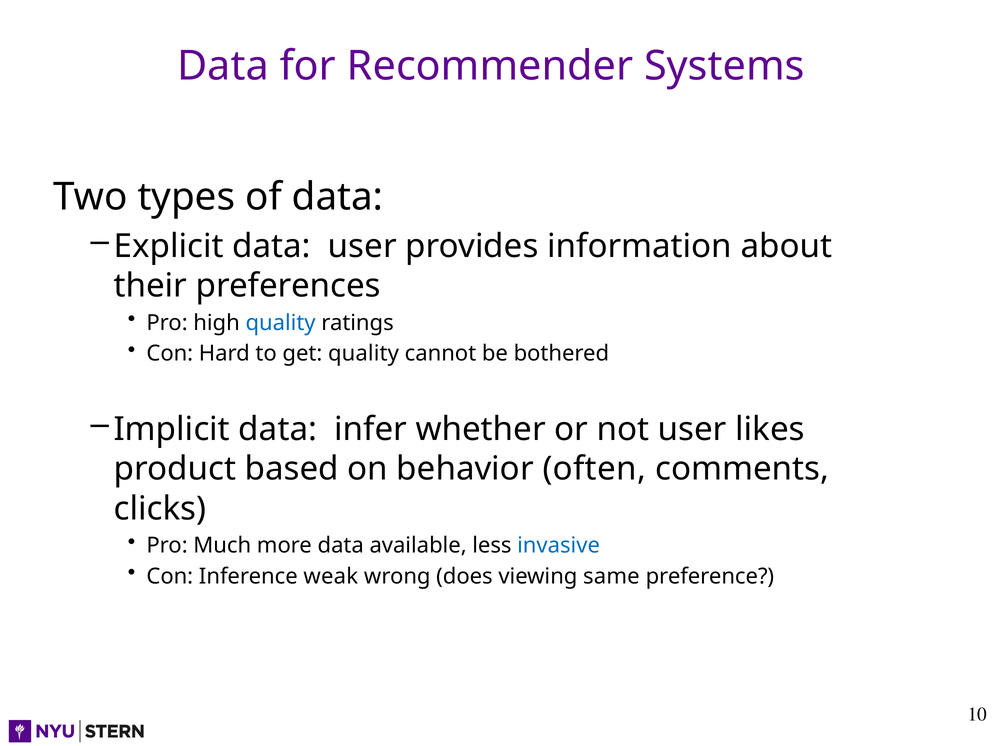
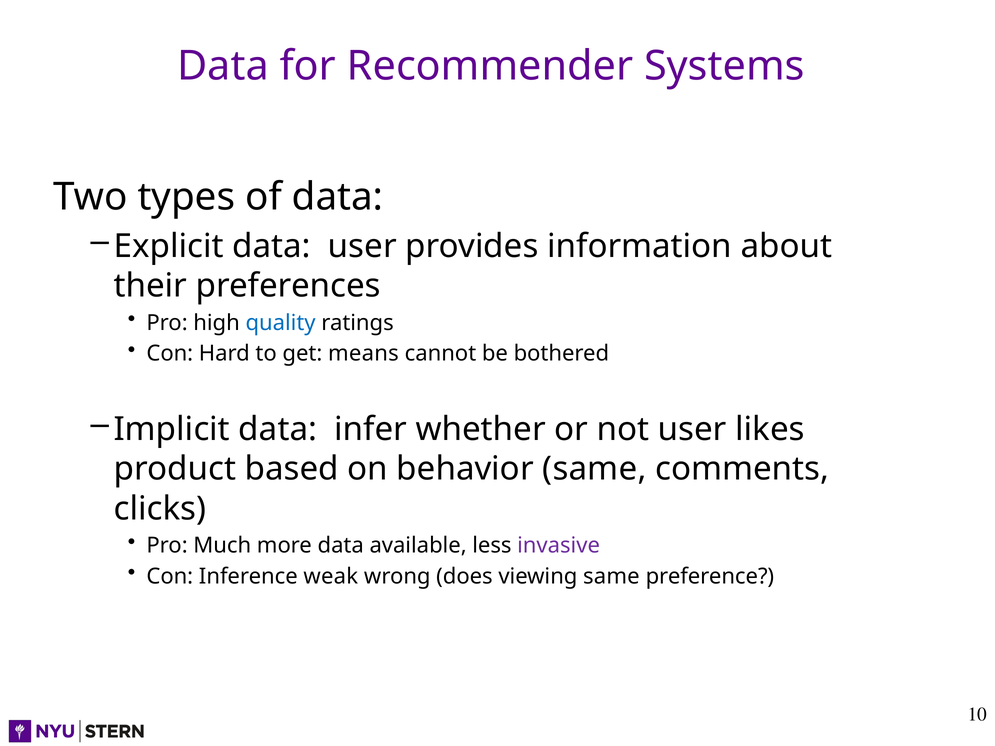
get quality: quality -> means (363, 354)
behavior often: often -> same (594, 469)
invasive colour: blue -> purple (559, 546)
